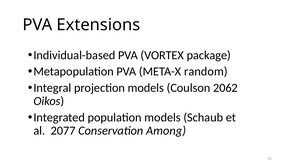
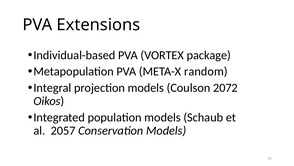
2062: 2062 -> 2072 (225, 88)
2077: 2077 -> 2057 (63, 130)
Conservation Among: Among -> Models (166, 130)
